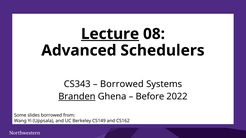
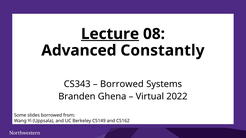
Schedulers: Schedulers -> Constantly (162, 51)
Branden underline: present -> none (77, 97)
Before: Before -> Virtual (150, 97)
